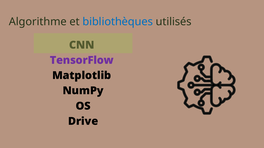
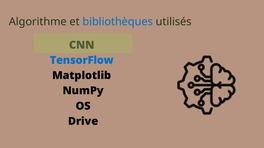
TensorFlow colour: purple -> blue (82, 61)
